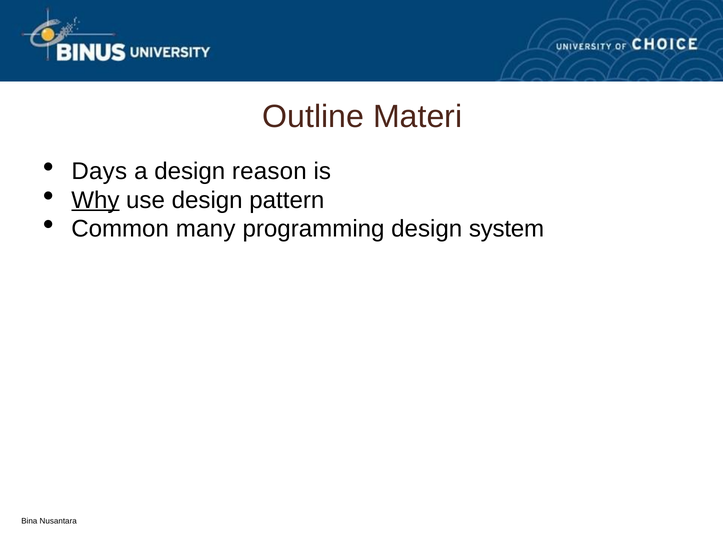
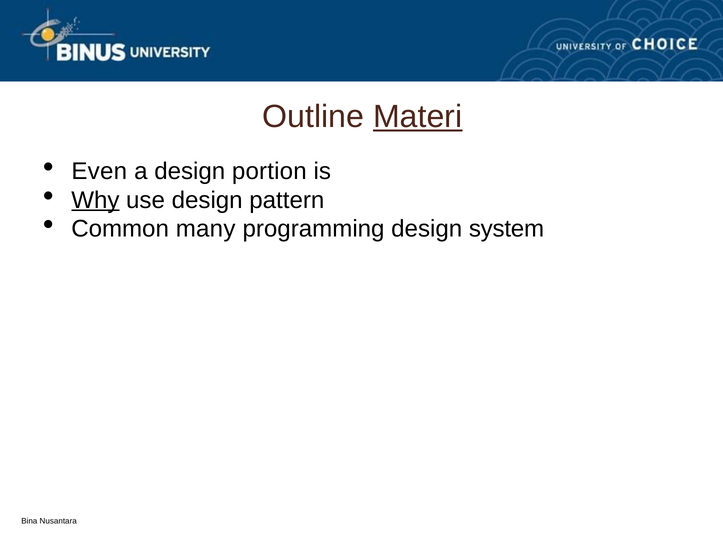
Materi underline: none -> present (418, 117)
Days: Days -> Even (99, 171)
reason: reason -> portion (269, 171)
